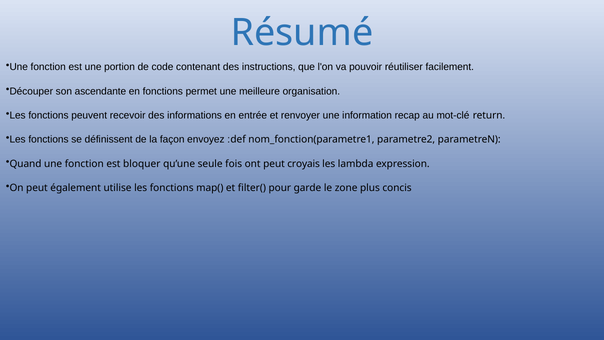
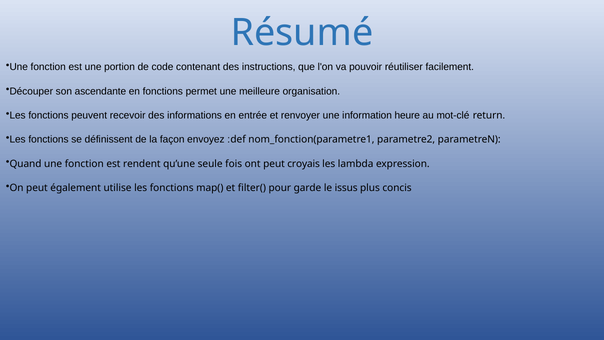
recap: recap -> heure (407, 115)
bloquer: bloquer -> rendent (142, 164)
zone: zone -> issus (346, 188)
